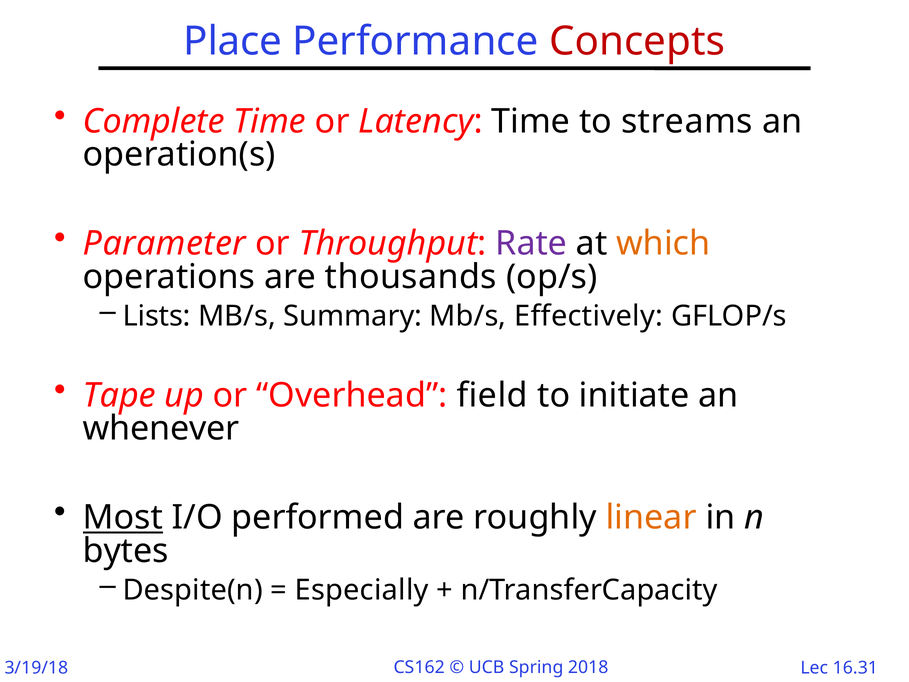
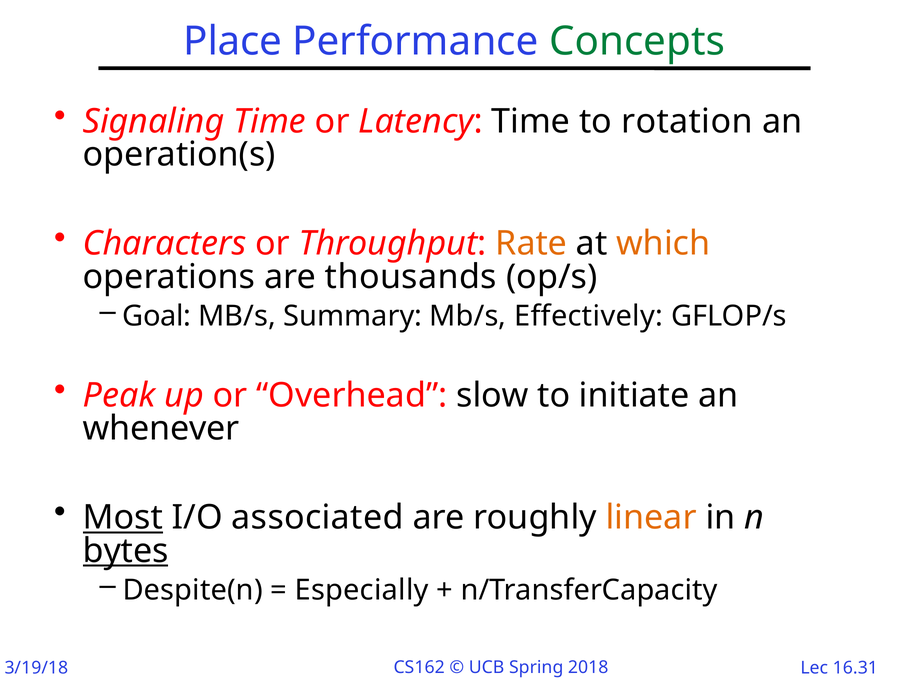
Concepts colour: red -> green (637, 41)
Complete: Complete -> Signaling (154, 121)
streams: streams -> rotation (687, 121)
Parameter: Parameter -> Characters (165, 244)
Rate colour: purple -> orange (531, 244)
Lists: Lists -> Goal (157, 316)
Tape: Tape -> Peak (119, 395)
field: field -> slow (492, 395)
performed: performed -> associated (318, 518)
bytes underline: none -> present (126, 551)
